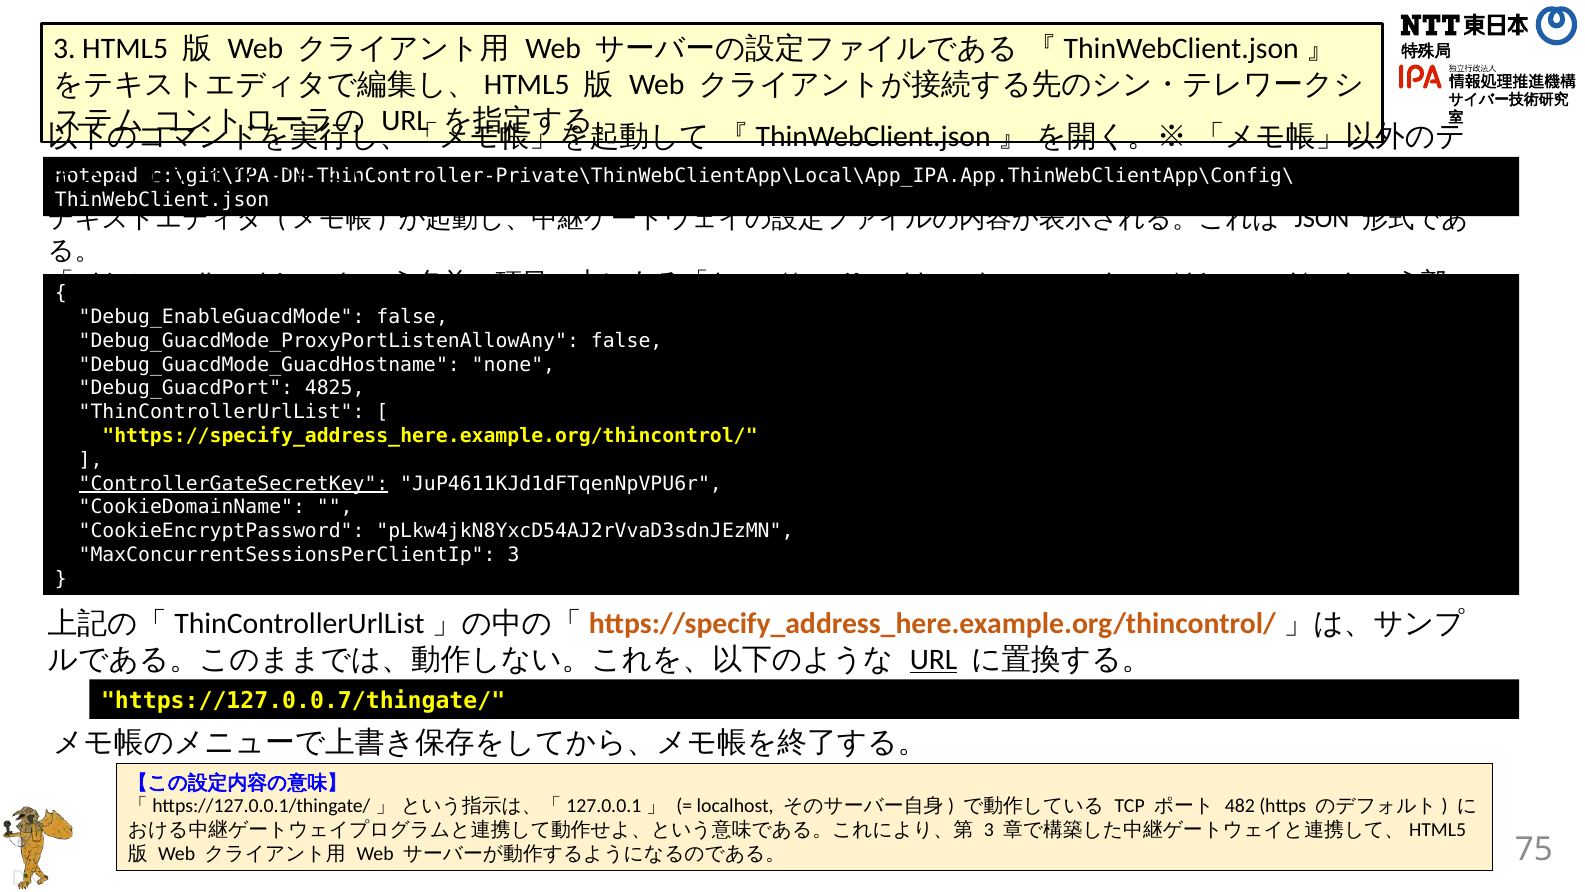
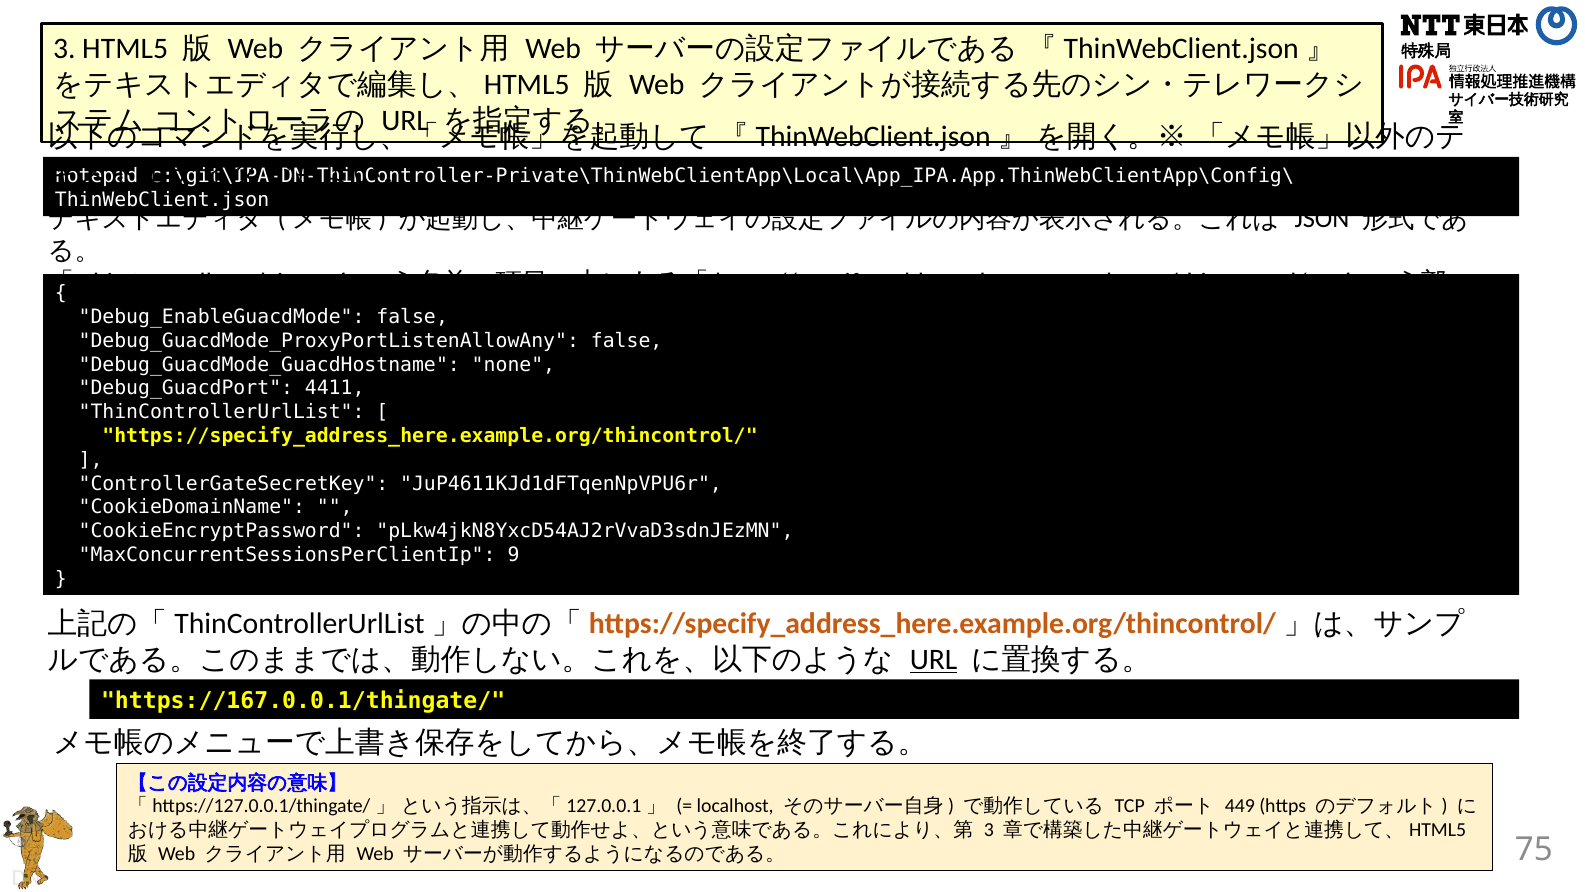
4825: 4825 -> 4411 (335, 388)
ControllerGateSecretKey underline: present -> none (234, 483)
MaxConcurrentSessionsPerClientIp 3: 3 -> 9 (513, 555)
https://127.0.0.7/thingate/: https://127.0.0.7/thingate/ -> https://167.0.0.1/thingate/ (303, 700)
482: 482 -> 449 (1240, 806)
